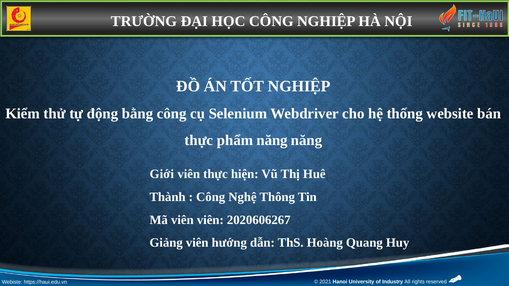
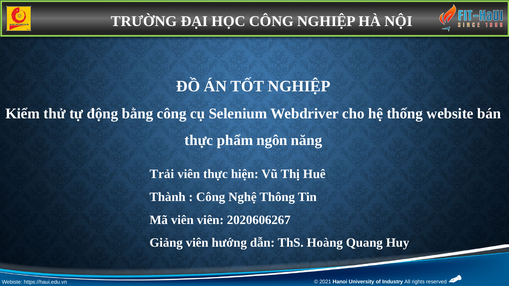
phẩm năng: năng -> ngôn (272, 140)
Giới: Giới -> Trải (162, 174)
